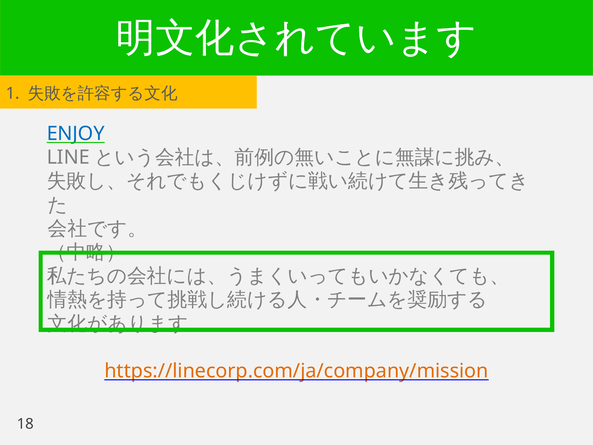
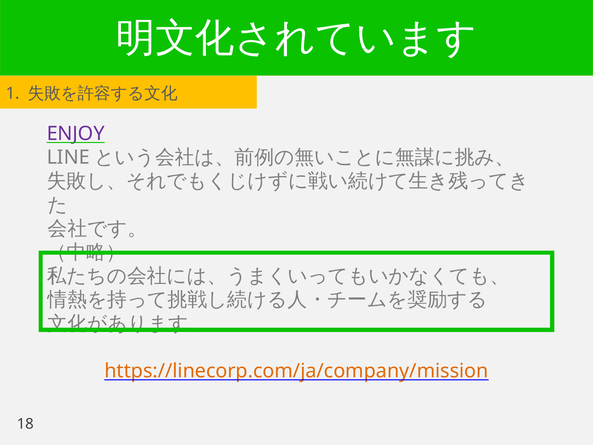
ENJOY colour: blue -> purple (76, 134)
